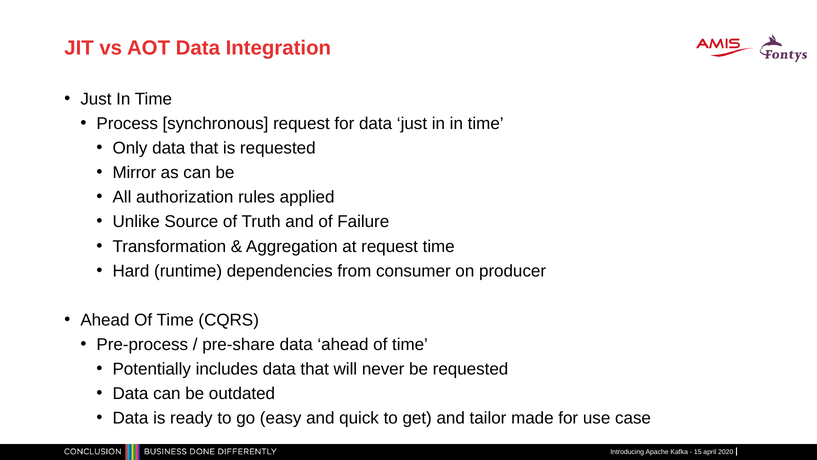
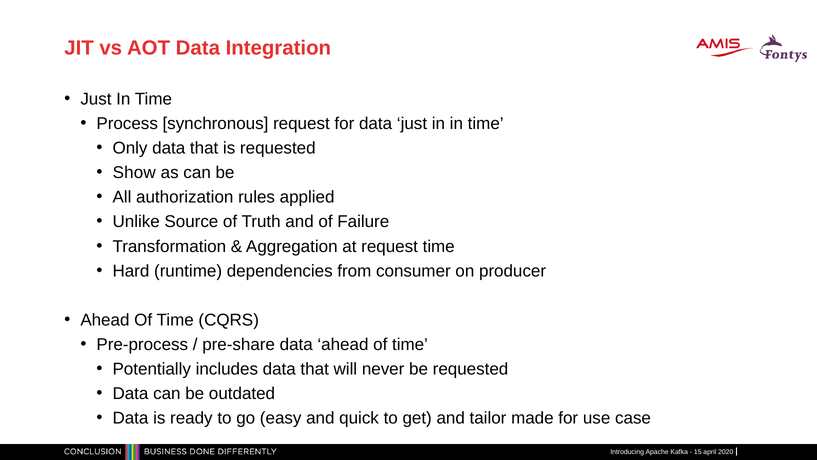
Mirror: Mirror -> Show (134, 173)
